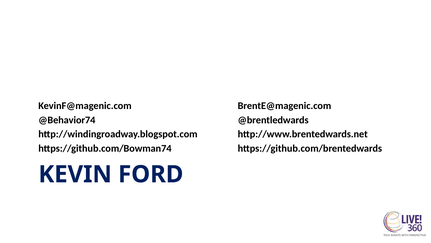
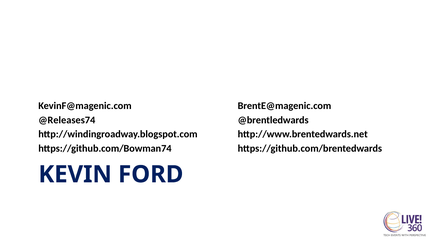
@Behavior74: @Behavior74 -> @Releases74 (67, 120)
